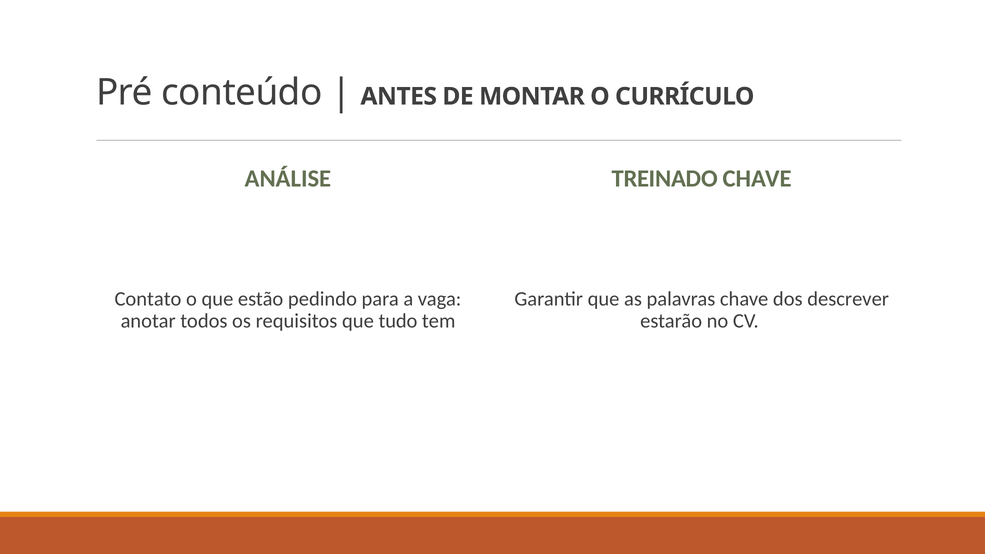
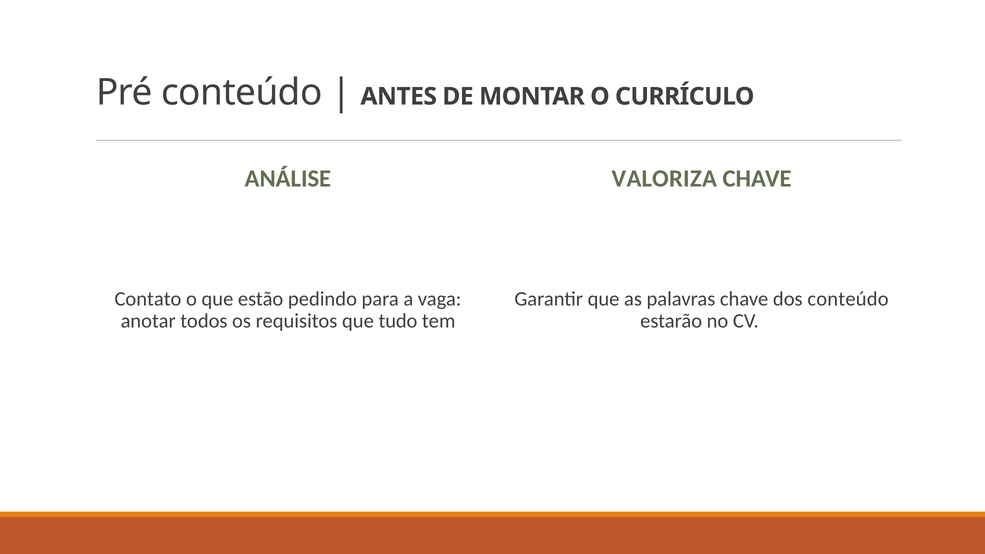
TREINADO: TREINADO -> VALORIZA (664, 179)
dos descrever: descrever -> conteúdo (848, 299)
